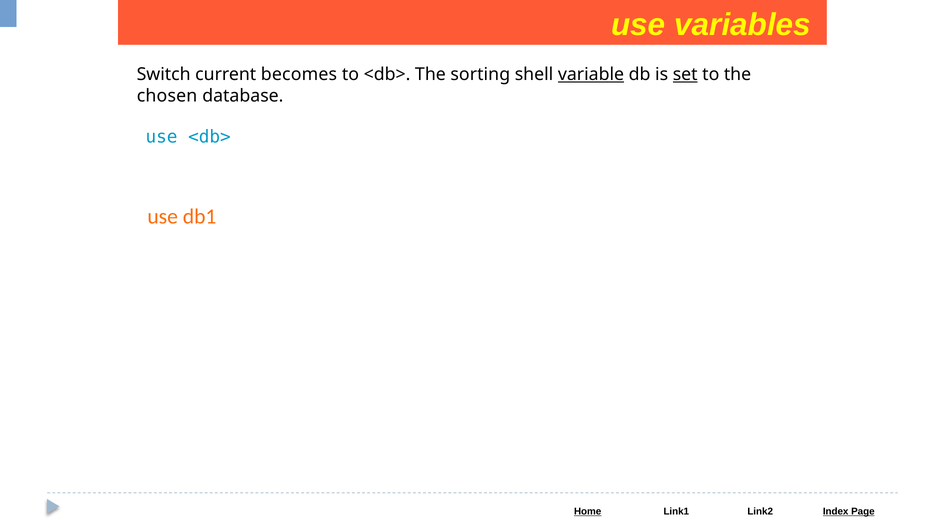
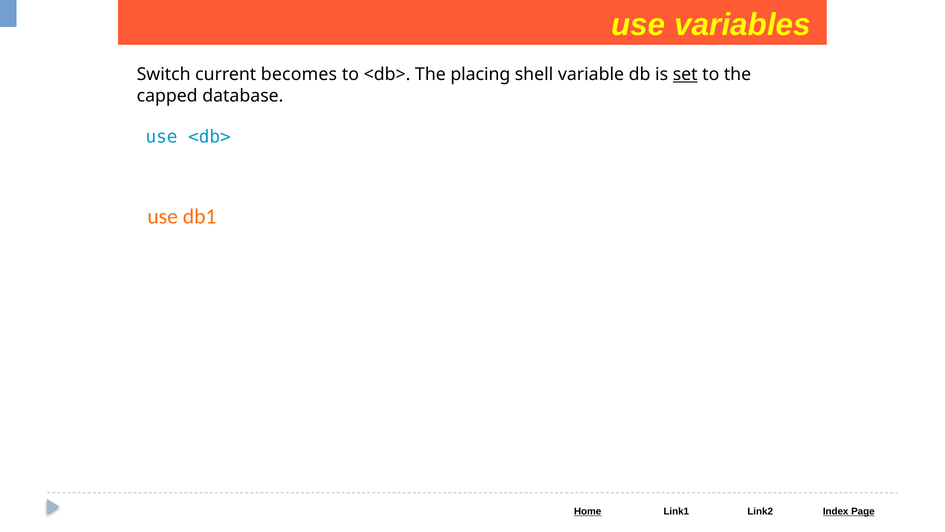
sorting: sorting -> placing (480, 74)
variable underline: present -> none (591, 74)
chosen: chosen -> capped (167, 96)
